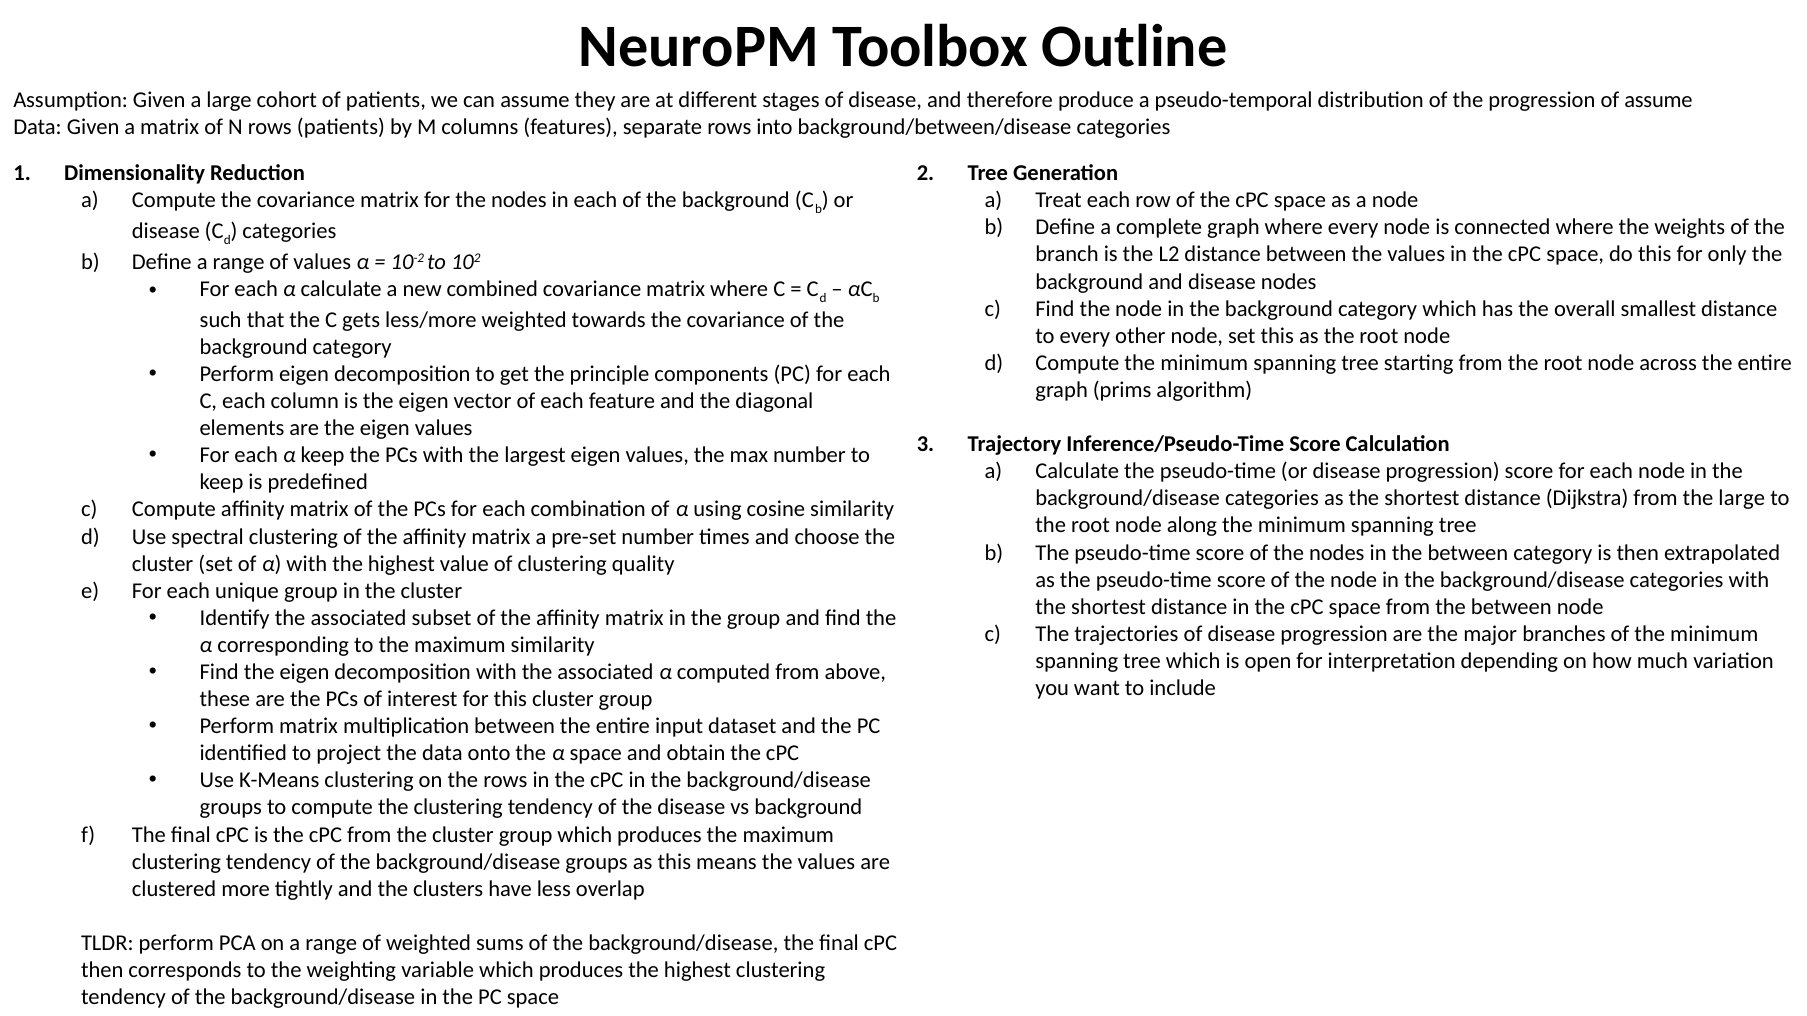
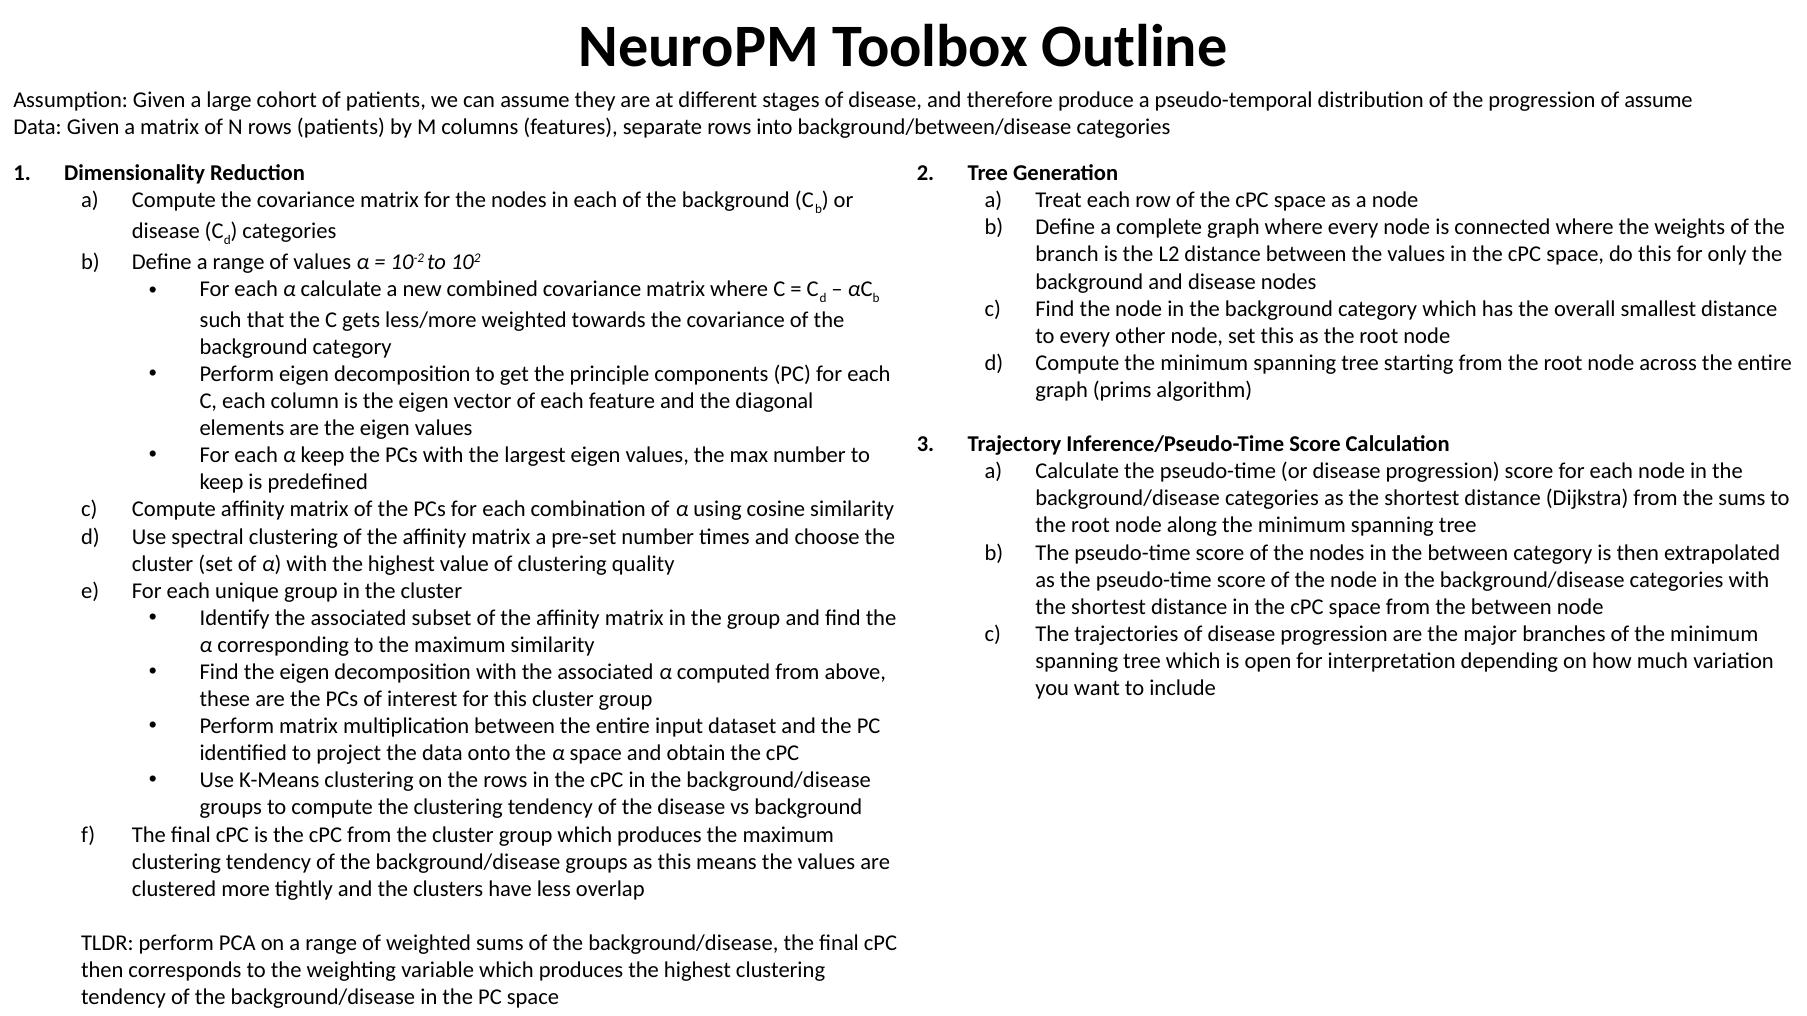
the large: large -> sums (1742, 499)
